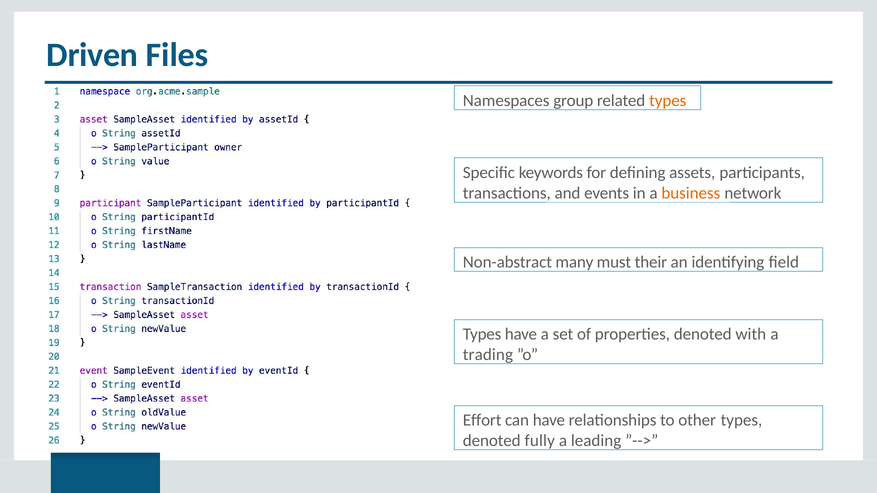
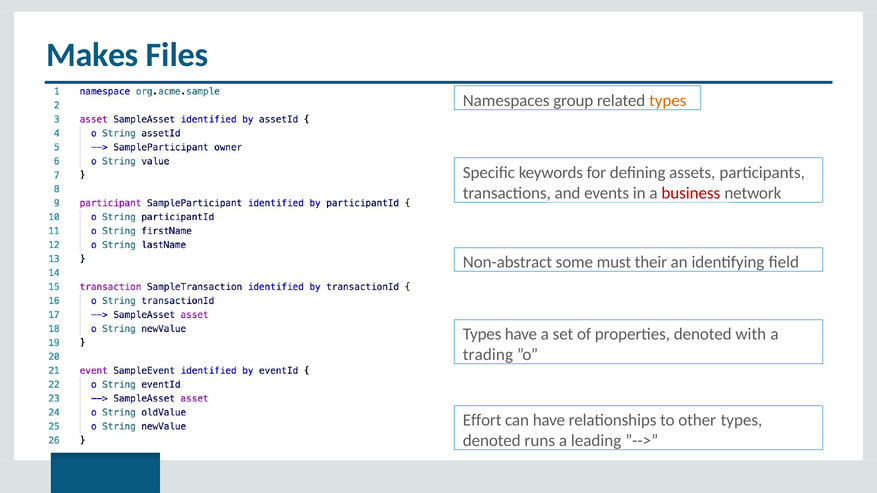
Driven: Driven -> Makes (92, 55)
business colour: orange -> red (691, 193)
many: many -> some (574, 262)
fully: fully -> runs (540, 441)
